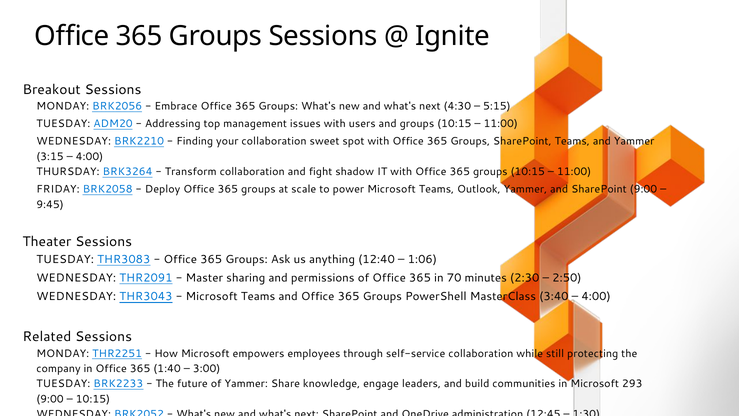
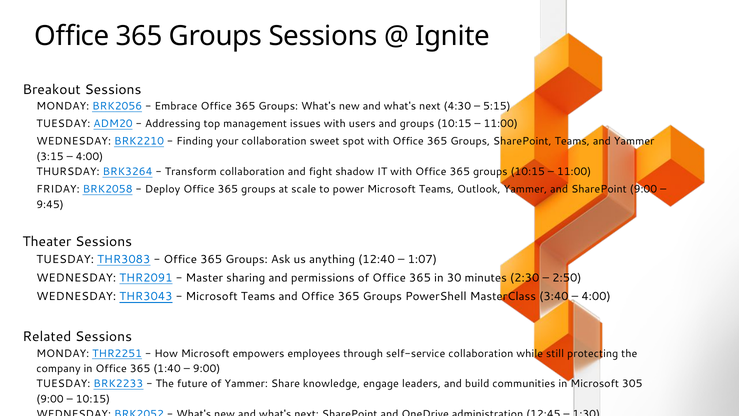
1:06: 1:06 -> 1:07 (422, 259)
70: 70 -> 30 (454, 278)
3:00: 3:00 -> 9:00 (207, 369)
293: 293 -> 305 (632, 384)
